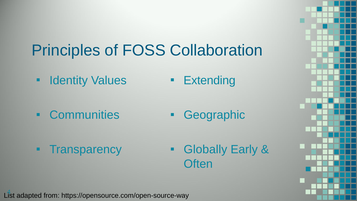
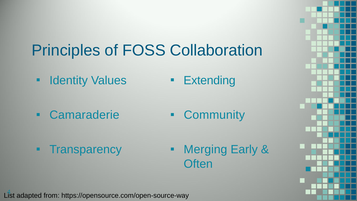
Communities: Communities -> Camaraderie (84, 115)
Geographic: Geographic -> Community (214, 115)
Globally: Globally -> Merging (205, 149)
